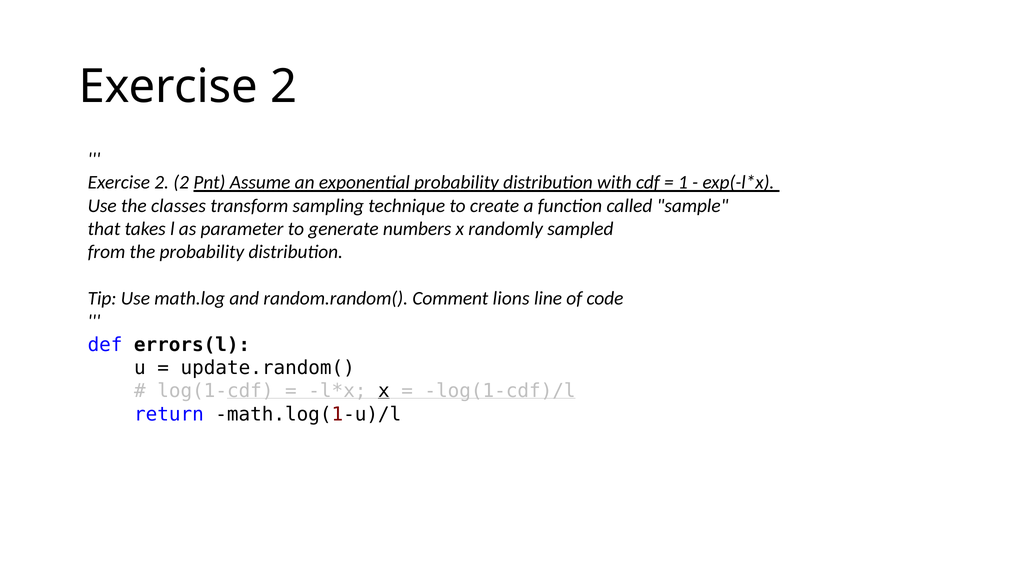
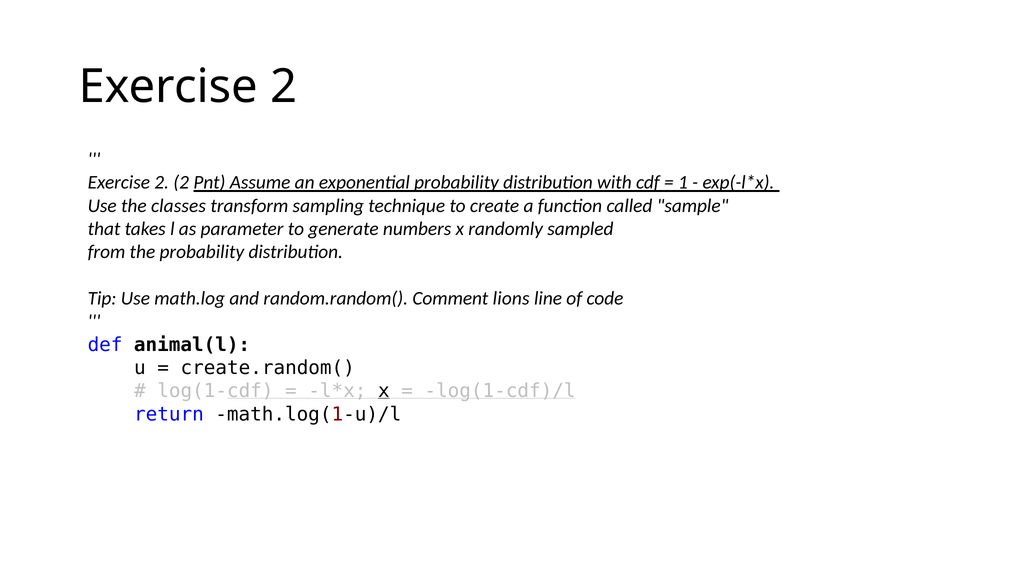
errors(l: errors(l -> animal(l (192, 345)
update.random(: update.random( -> create.random( (268, 368)
